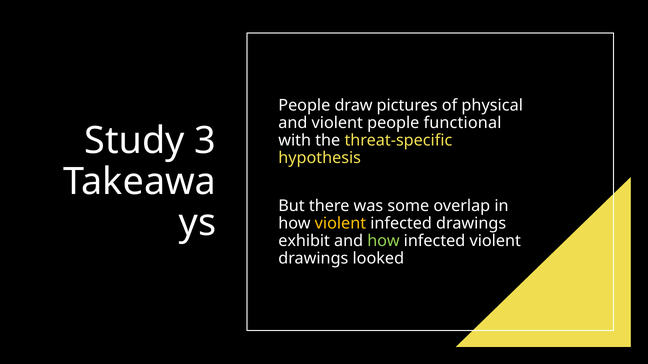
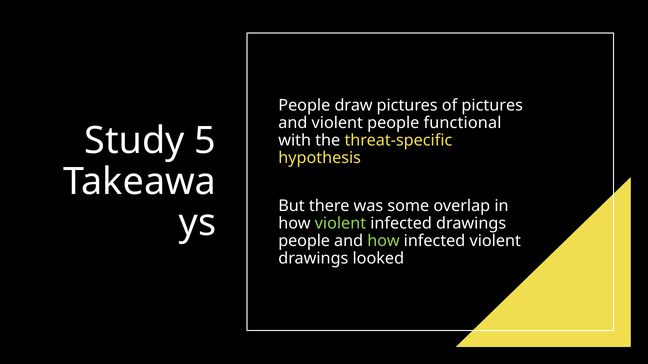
of physical: physical -> pictures (492, 105)
3: 3 -> 5 (205, 141)
violent colour: yellow -> light green (340, 224)
exhibit: exhibit -> people (304, 241)
